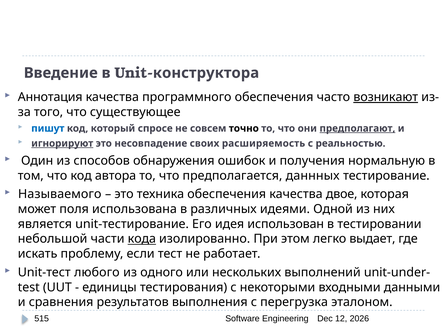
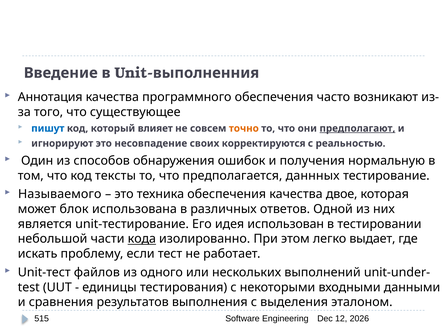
конструктора: конструктора -> выполненния (206, 73)
возникают underline: present -> none (386, 97)
спросе: спросе -> влияет (155, 128)
точно colour: black -> orange (244, 128)
игнорируют underline: present -> none (62, 143)
расширяемость: расширяемость -> корректируются (264, 143)
автора: автора -> тексты (115, 176)
поля: поля -> блок (74, 209)
идеями: идеями -> ответов (285, 209)
любого: любого -> файлов (97, 273)
перегрузка: перегрузка -> выделения (294, 302)
